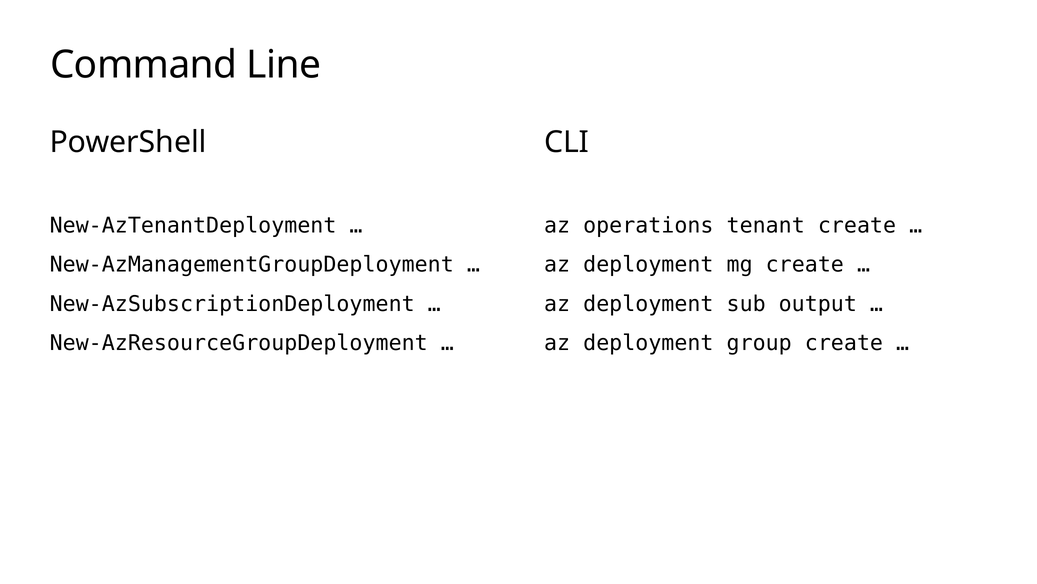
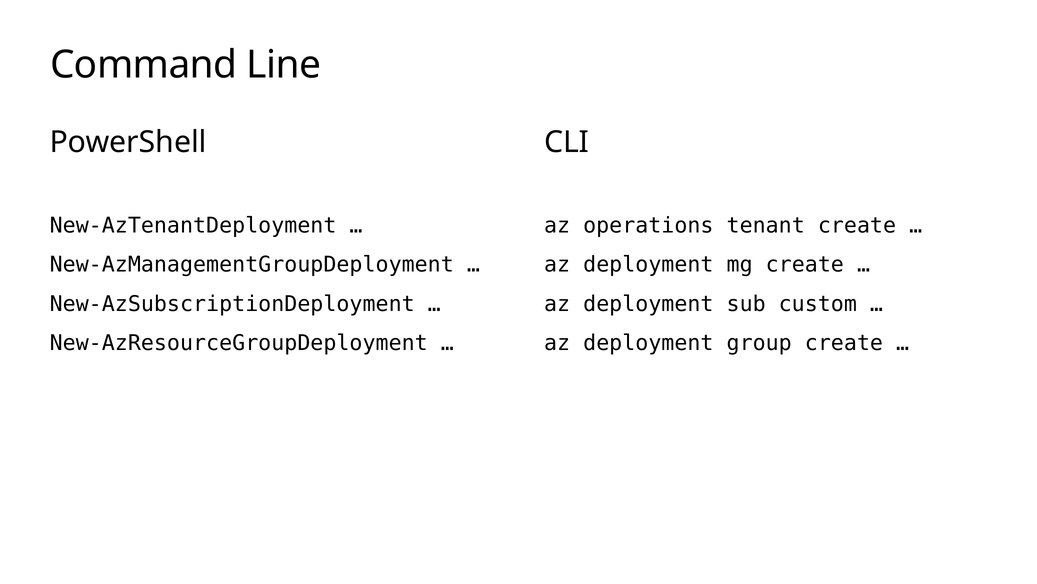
output: output -> custom (818, 304)
